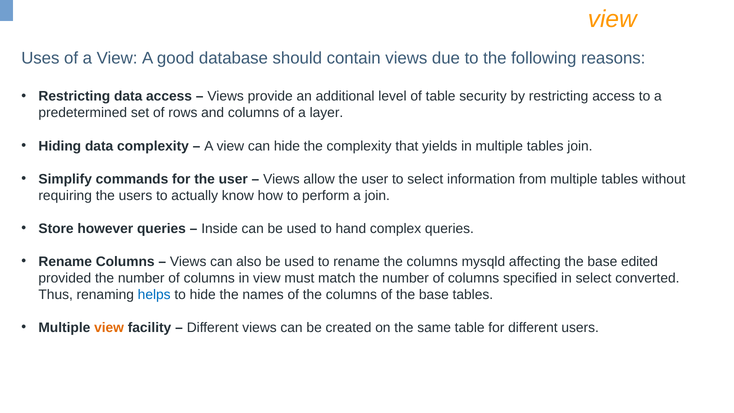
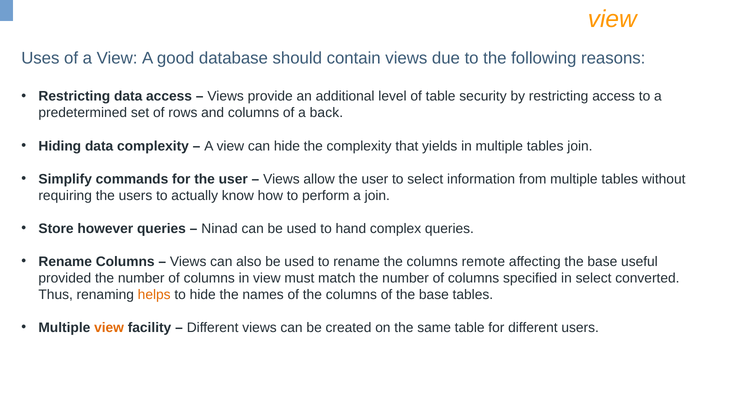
layer: layer -> back (326, 113)
Inside: Inside -> Ninad (220, 228)
mysqld: mysqld -> remote (483, 262)
edited: edited -> useful (639, 262)
helps colour: blue -> orange (154, 295)
